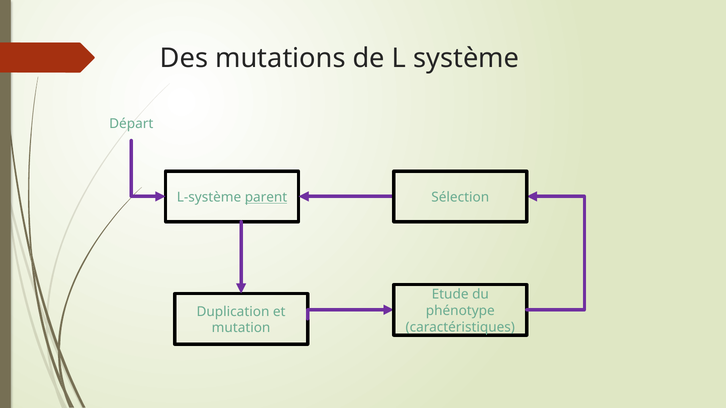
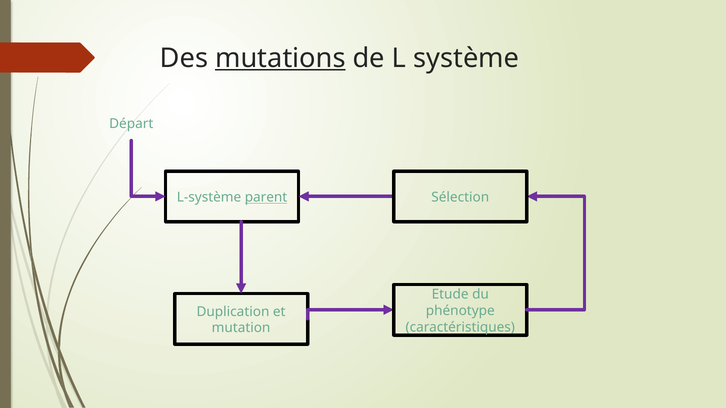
mutations underline: none -> present (280, 58)
